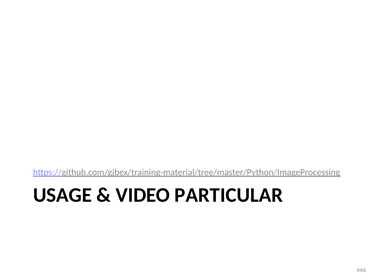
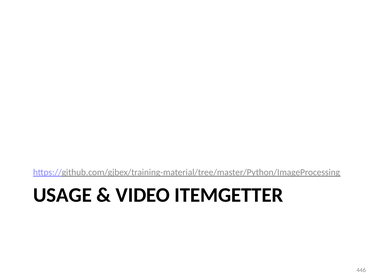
PARTICULAR: PARTICULAR -> ITEMGETTER (229, 194)
